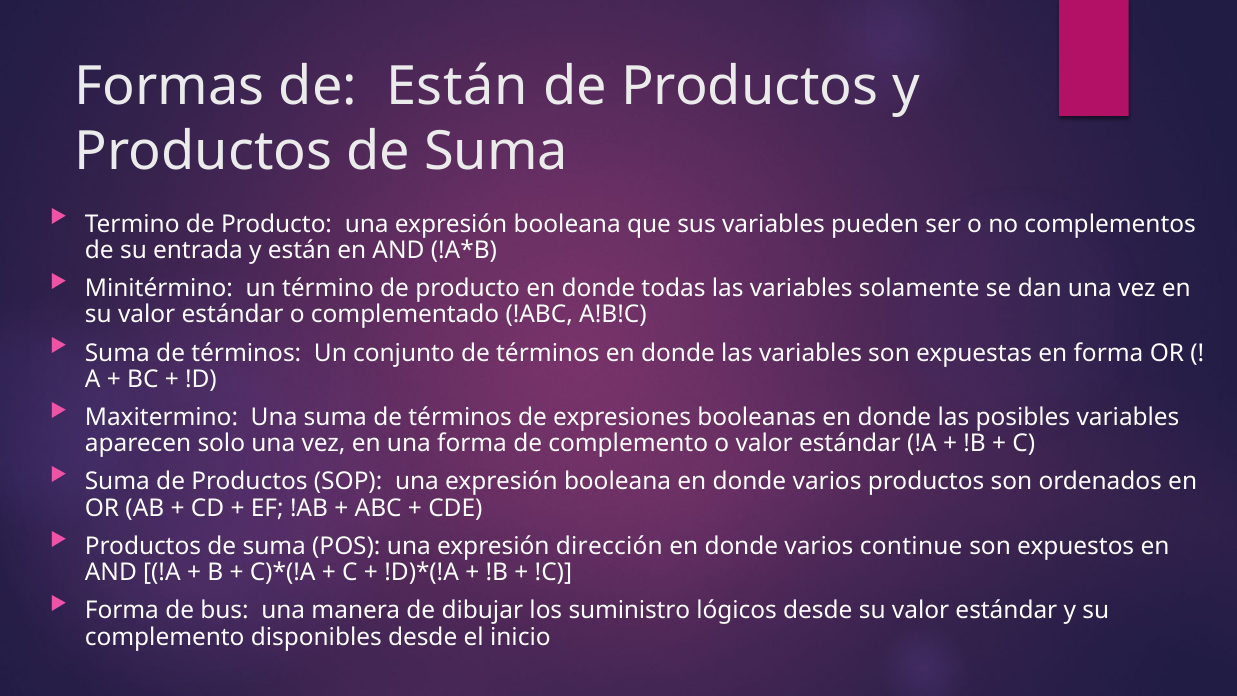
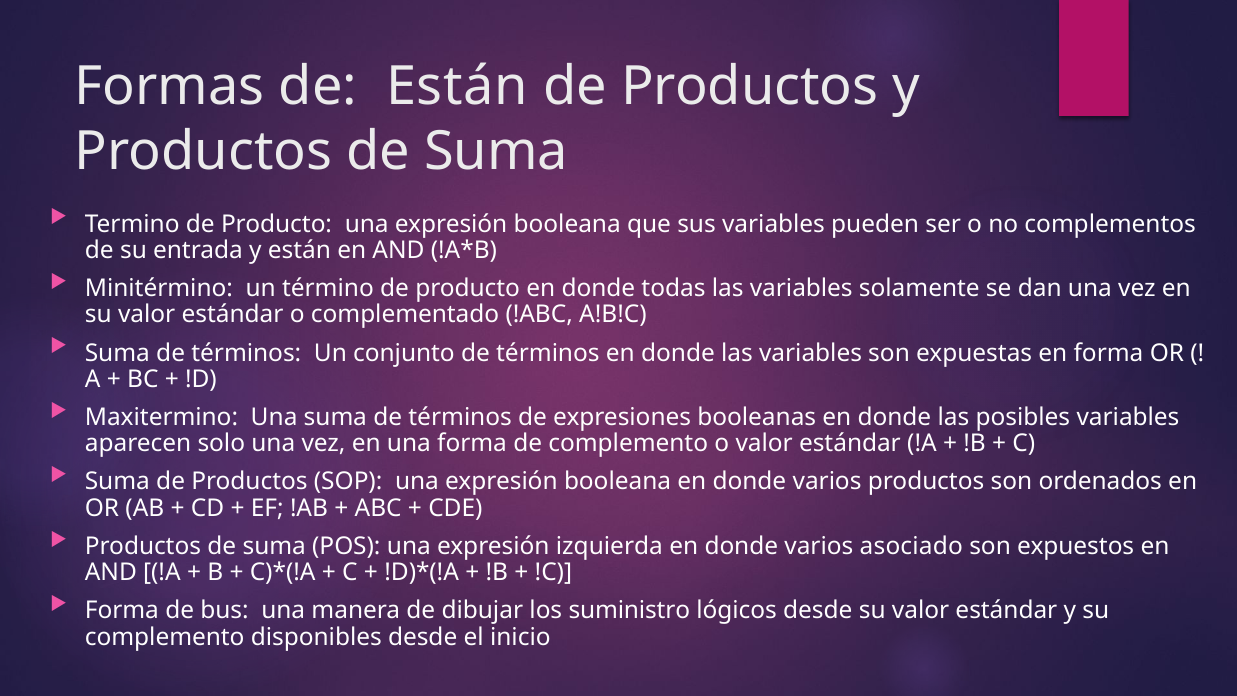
dirección: dirección -> izquierda (609, 546)
continue: continue -> asociado (911, 546)
